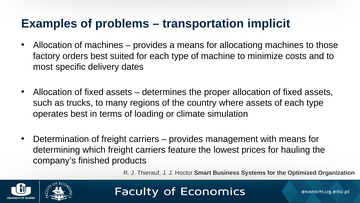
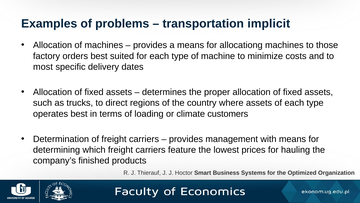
many: many -> direct (117, 103)
simulation: simulation -> customers (228, 114)
